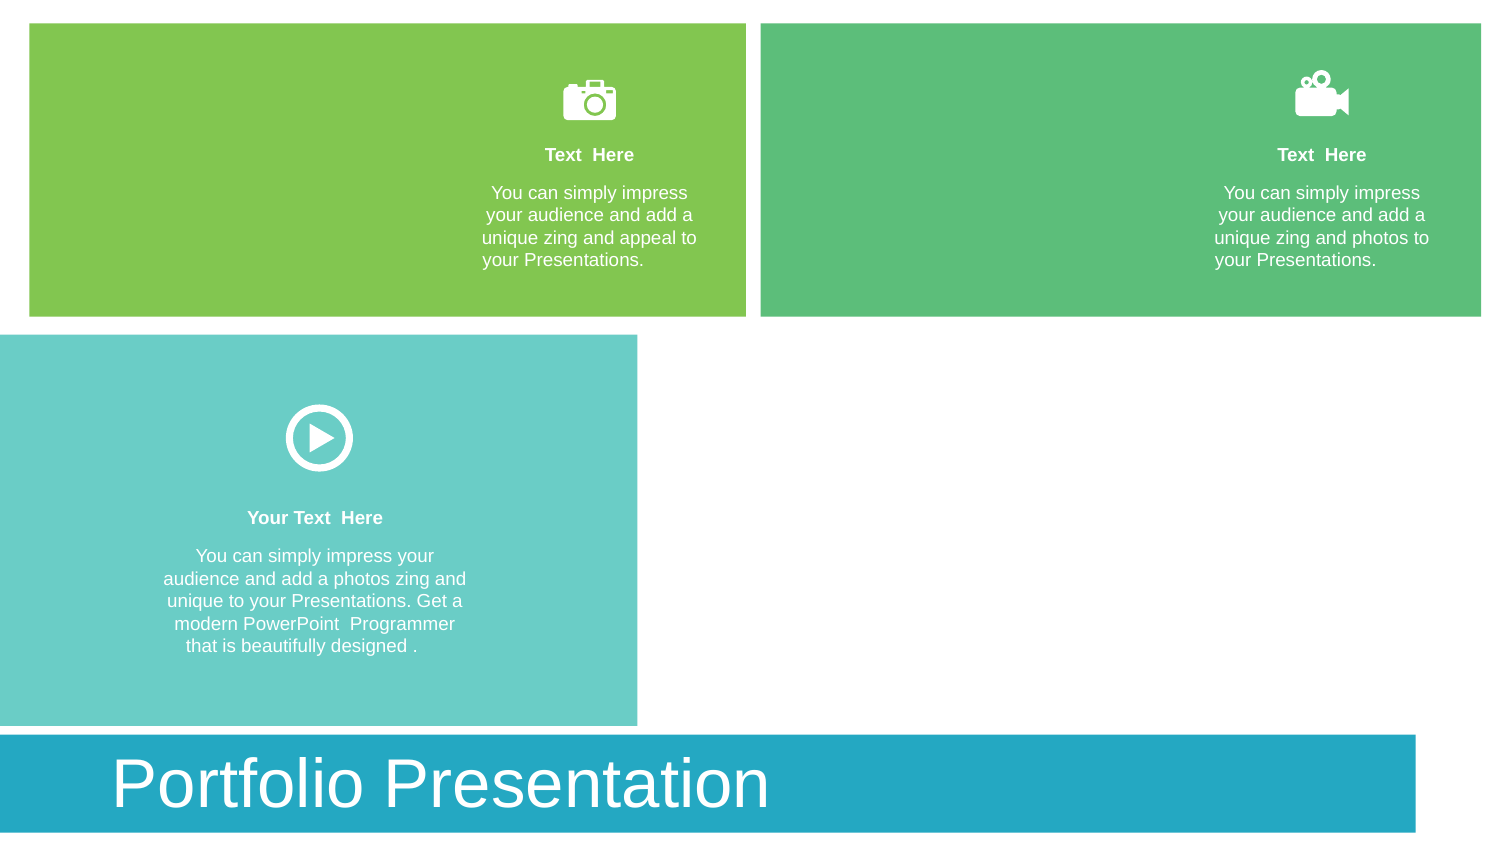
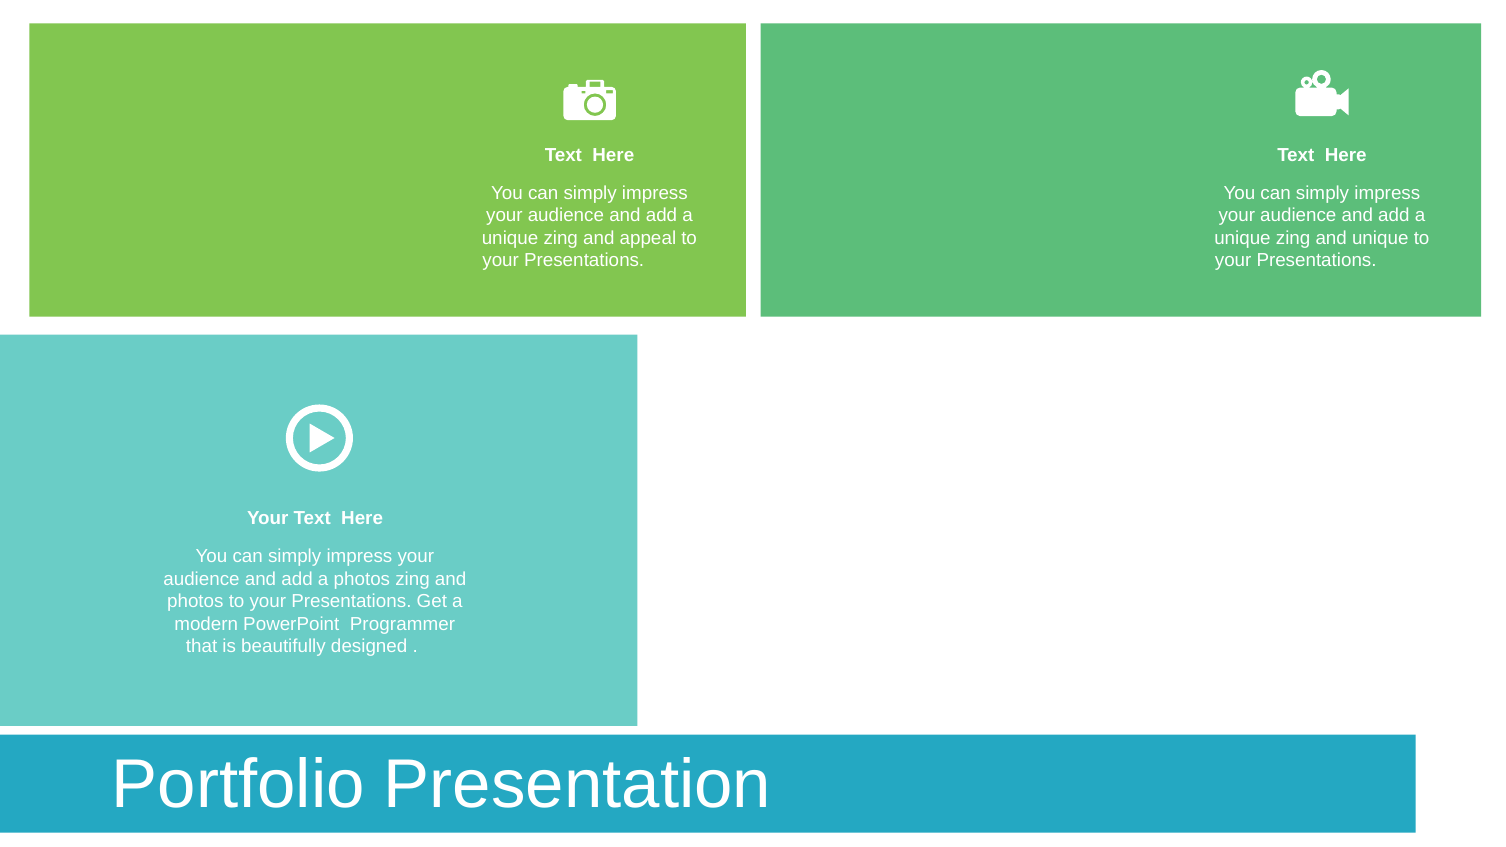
and photos: photos -> unique (1380, 238)
unique: unique -> photos (195, 602)
